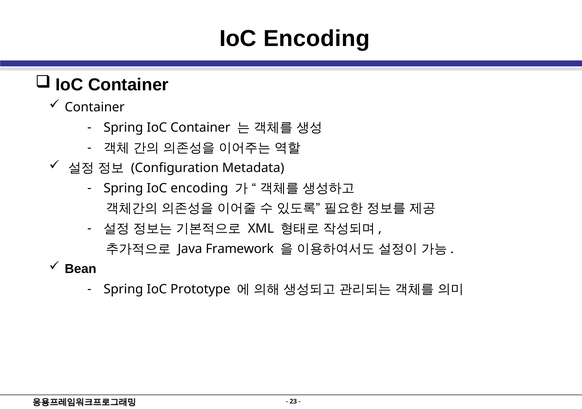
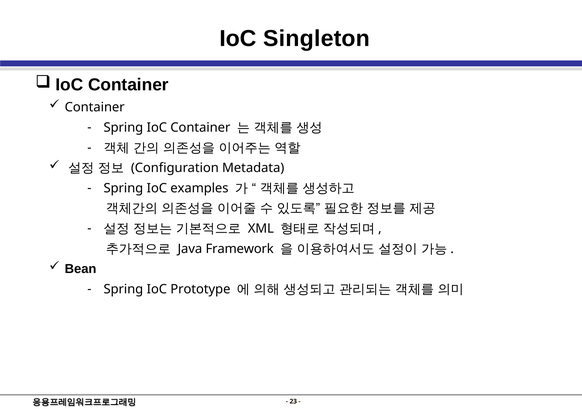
Encoding: Encoding -> Singleton (317, 39)
Spring IoC encoding: encoding -> examples (199, 188)
